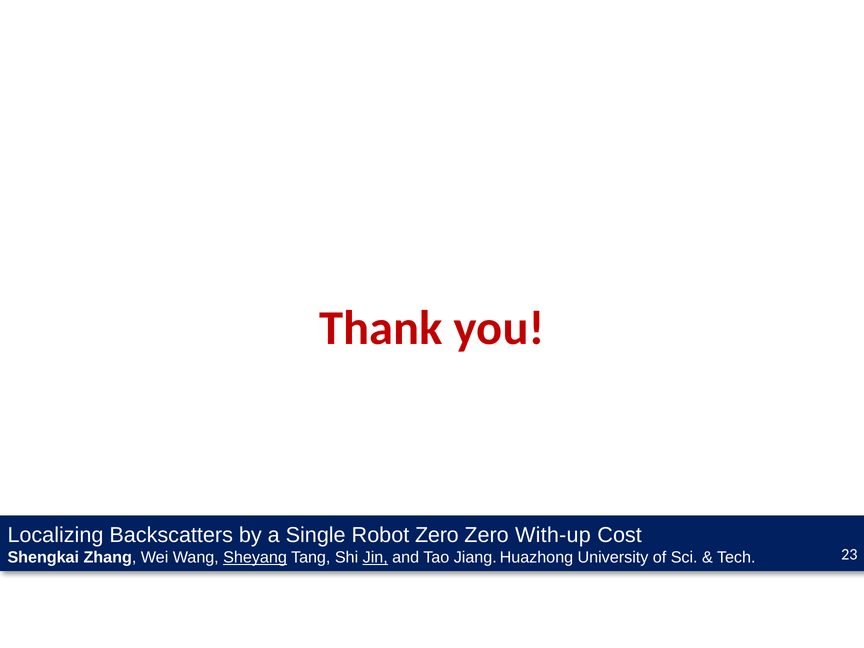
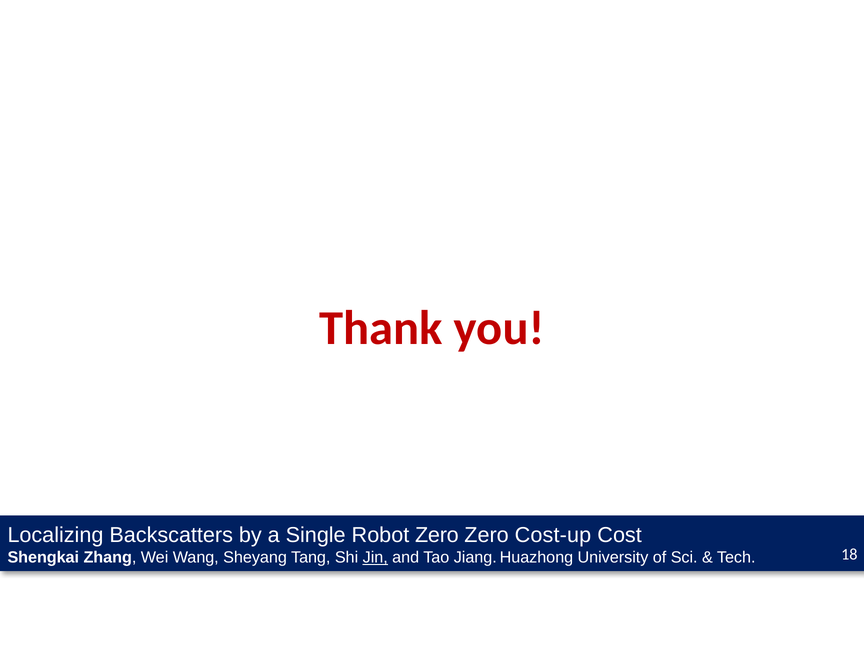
With-up: With-up -> Cost-up (553, 535)
Sheyang underline: present -> none (255, 557)
23: 23 -> 18 (849, 554)
